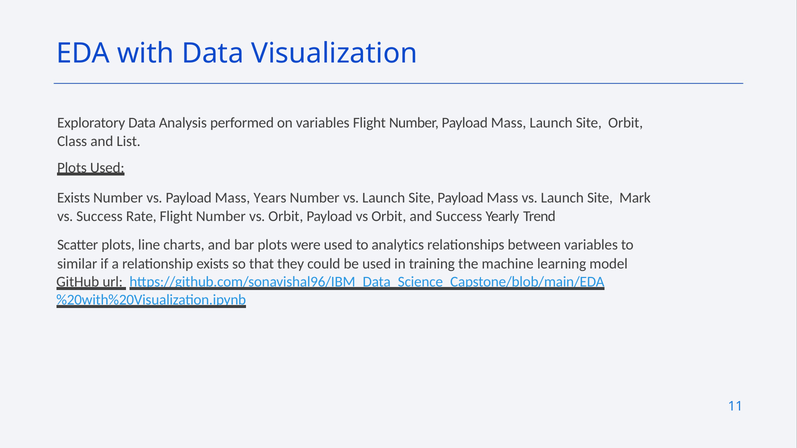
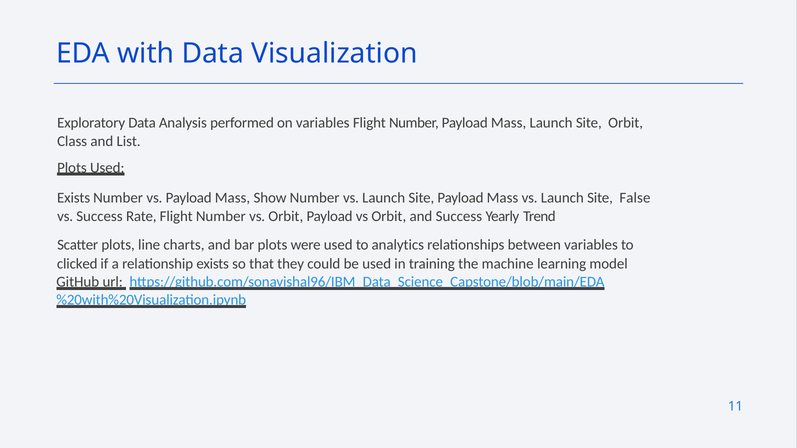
Years: Years -> Show (270, 198)
Mark: Mark -> False (635, 198)
similar: similar -> clicked (77, 264)
